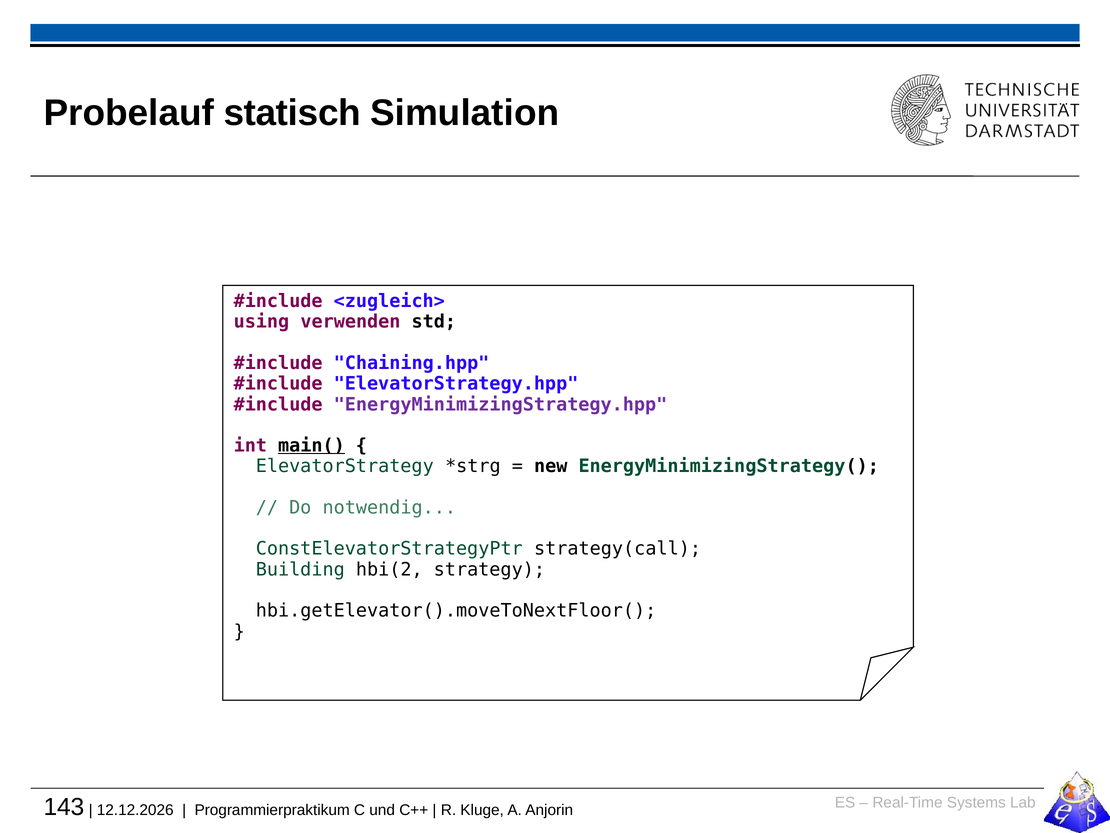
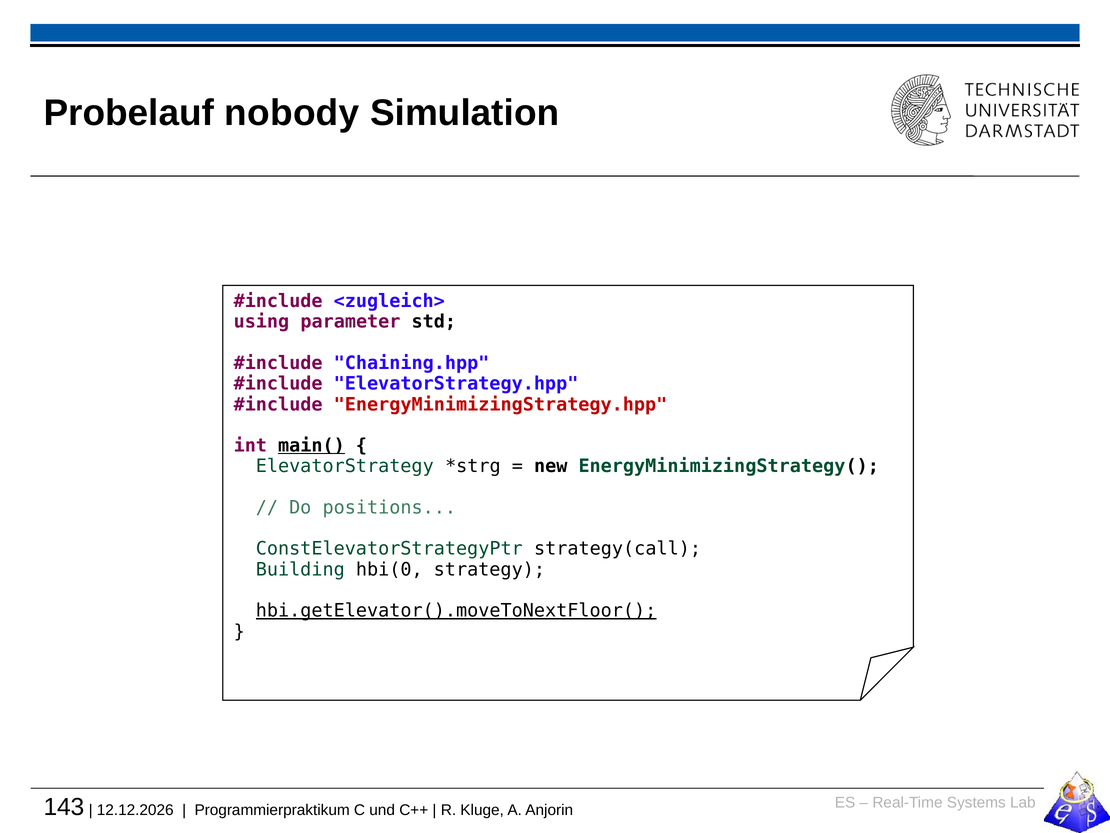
statisch: statisch -> nobody (292, 113)
verwenden: verwenden -> parameter (350, 322)
EnergyMinimizingStrategy.hpp colour: purple -> red (501, 404)
notwendig: notwendig -> positions (389, 507)
hbi(2: hbi(2 -> hbi(0 (389, 569)
hbi.getElevator().moveToNextFloor( underline: none -> present (456, 610)
